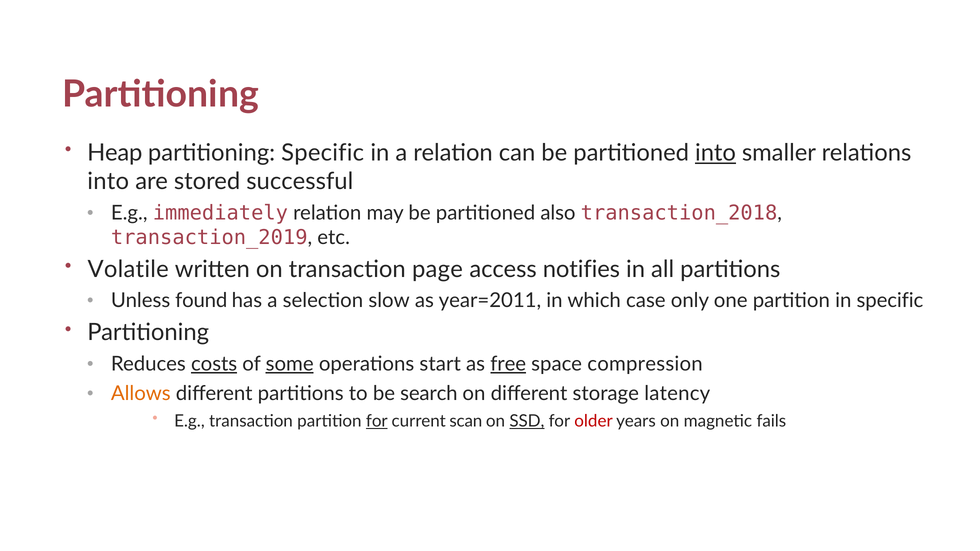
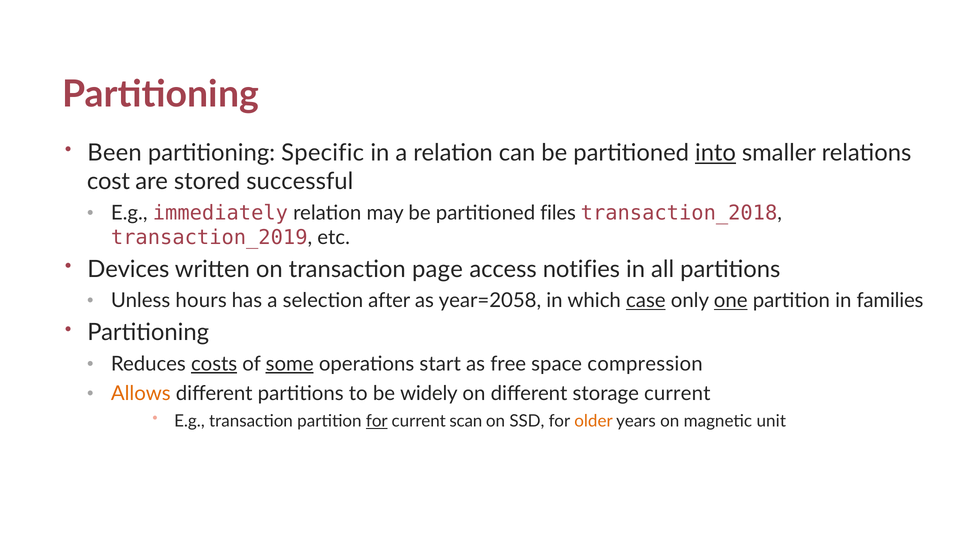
Heap: Heap -> Been (115, 153)
into: into -> cost (108, 182)
also: also -> files (558, 213)
Volatile: Volatile -> Devices (128, 269)
found: found -> hours (201, 301)
slow: slow -> after (389, 301)
year=2011: year=2011 -> year=2058 (490, 301)
case underline: none -> present (646, 301)
one underline: none -> present (731, 301)
in specific: specific -> families (890, 301)
free underline: present -> none (508, 364)
search: search -> widely (429, 394)
storage latency: latency -> current (677, 394)
SSD underline: present -> none (527, 421)
older colour: red -> orange (593, 421)
fails: fails -> unit (771, 421)
